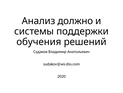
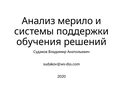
должно: должно -> мерило (75, 21)
